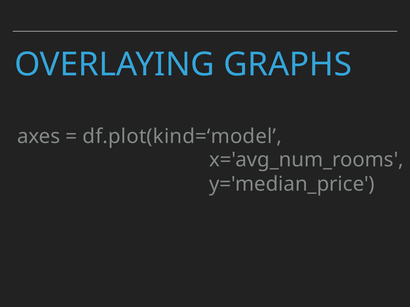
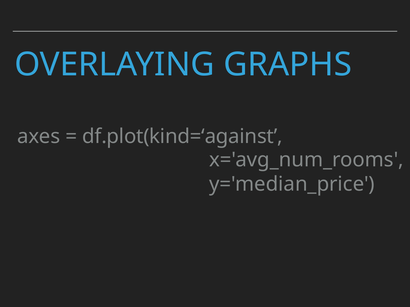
df.plot(kind=‘model: df.plot(kind=‘model -> df.plot(kind=‘against (182, 137)
